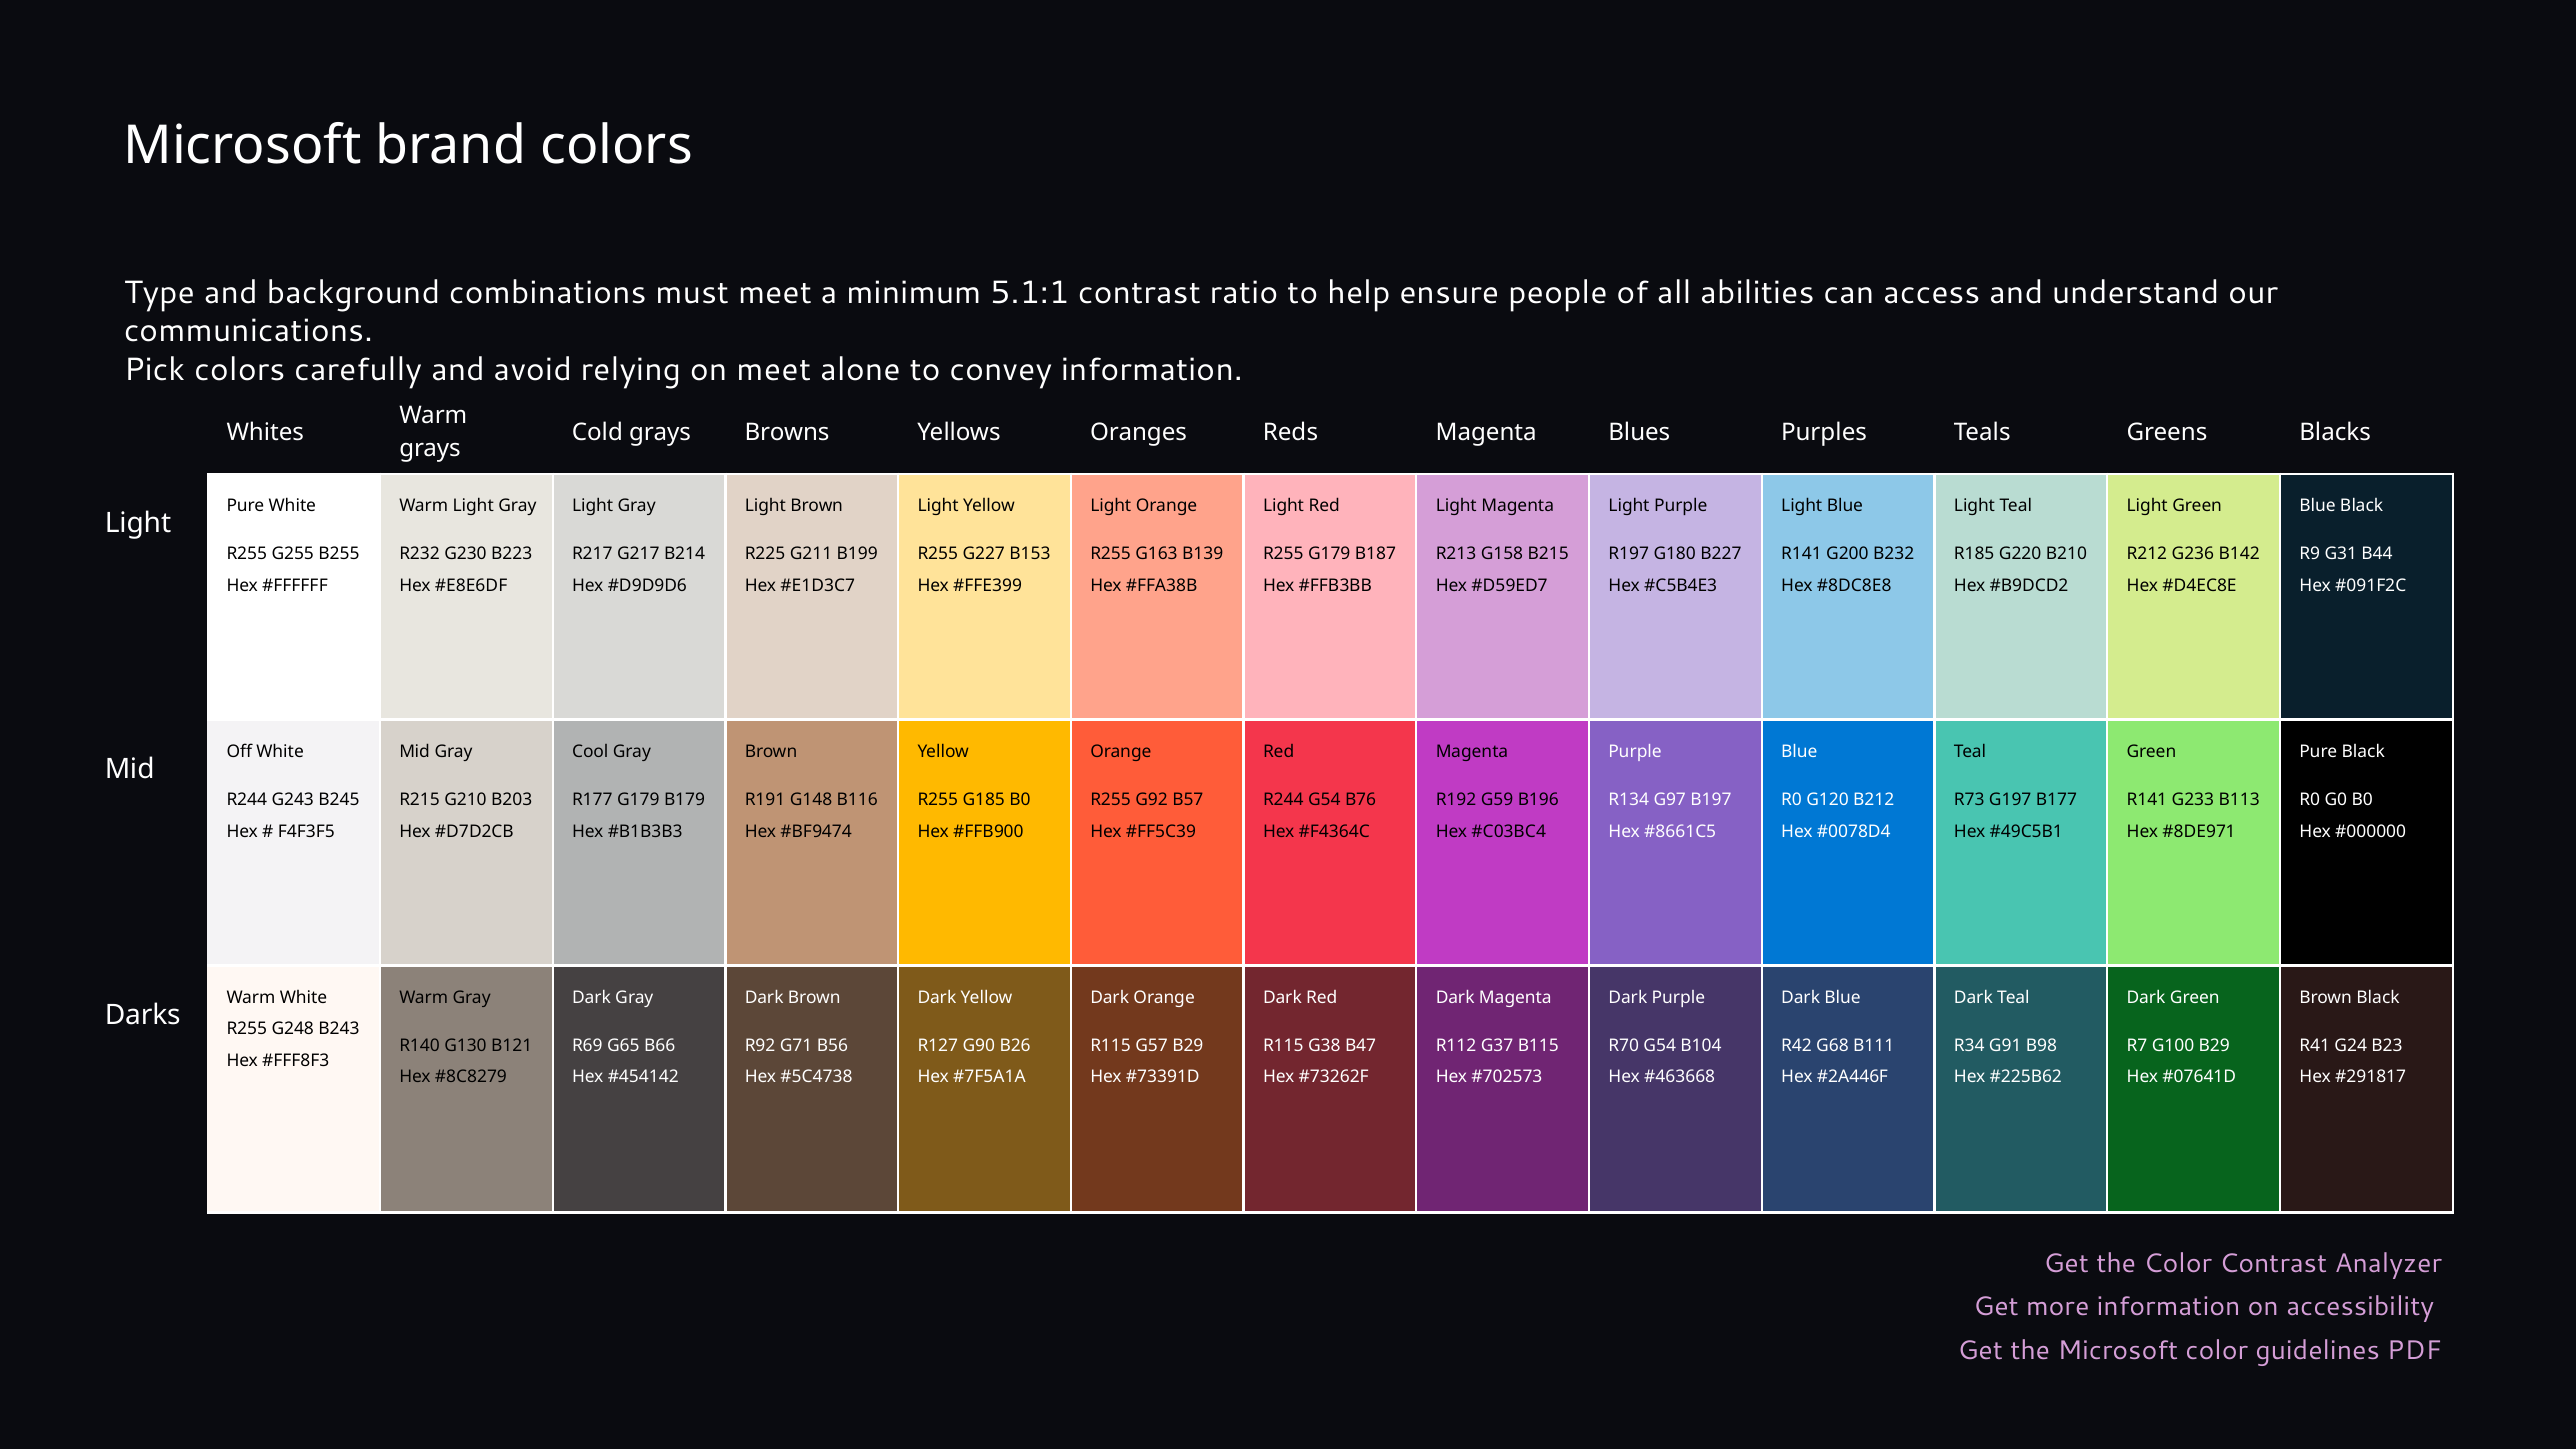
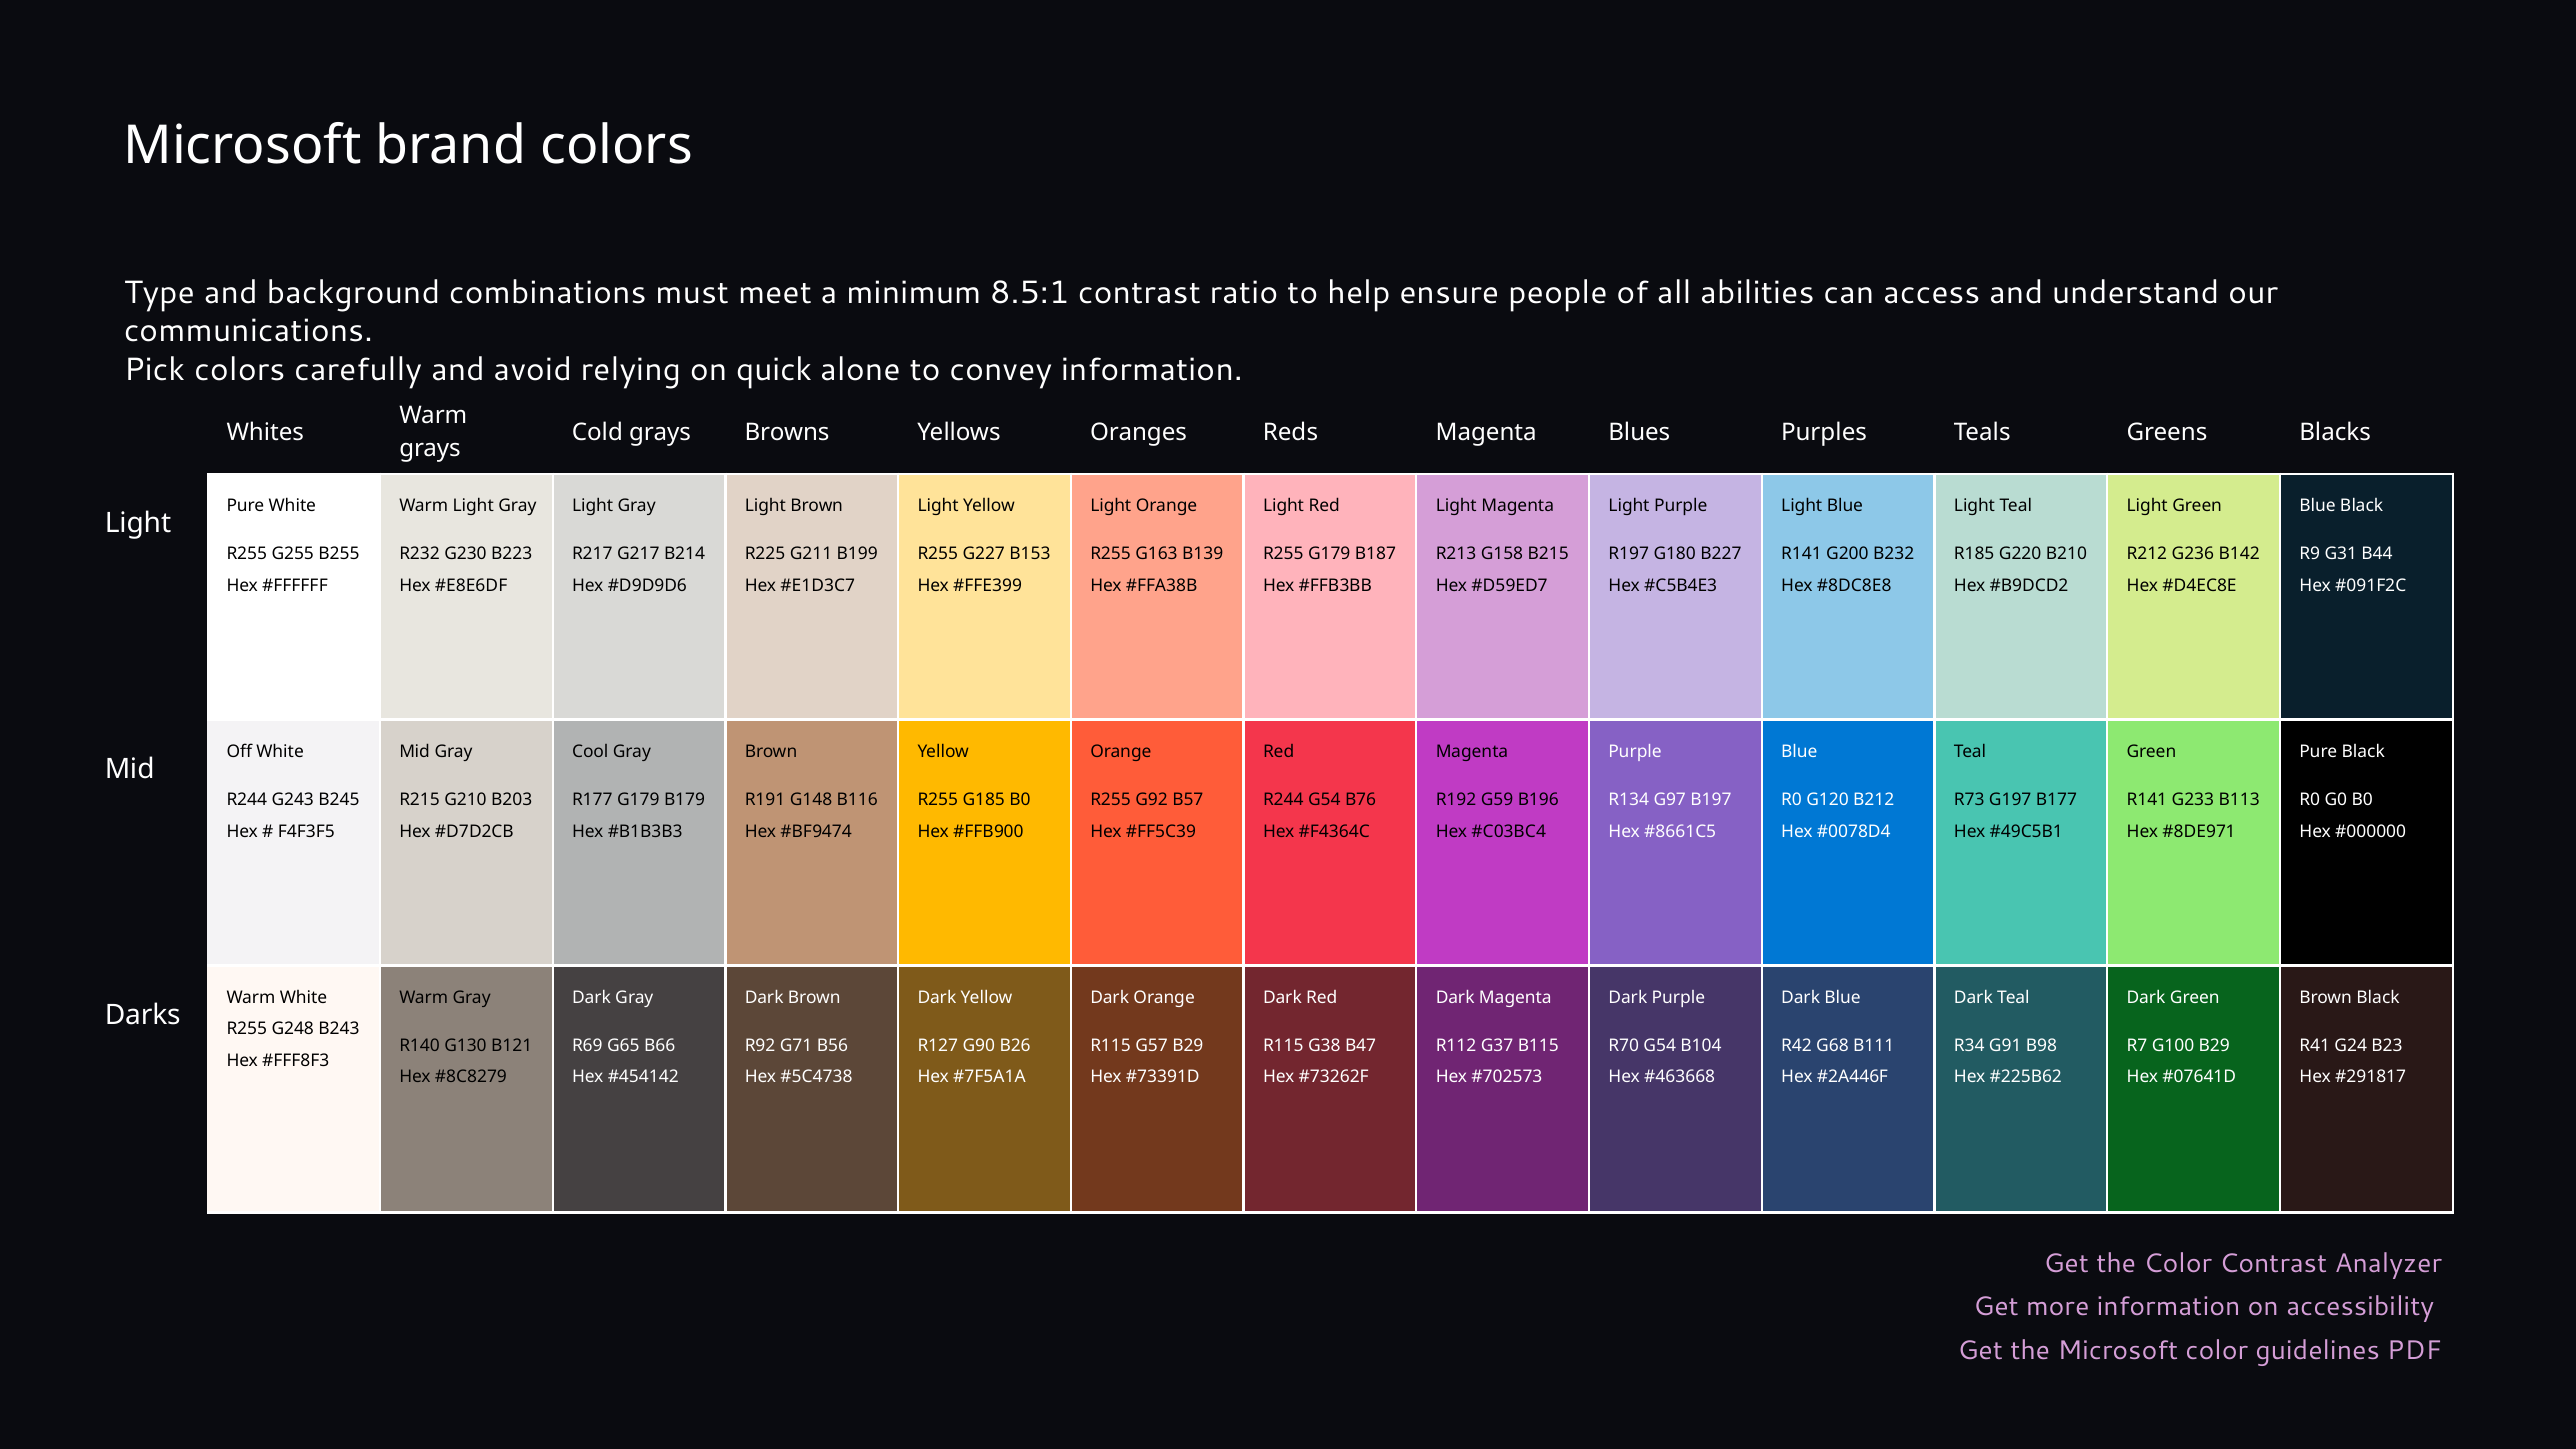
5.1:1: 5.1:1 -> 8.5:1 (1030, 293)
on meet: meet -> quick (774, 370)
